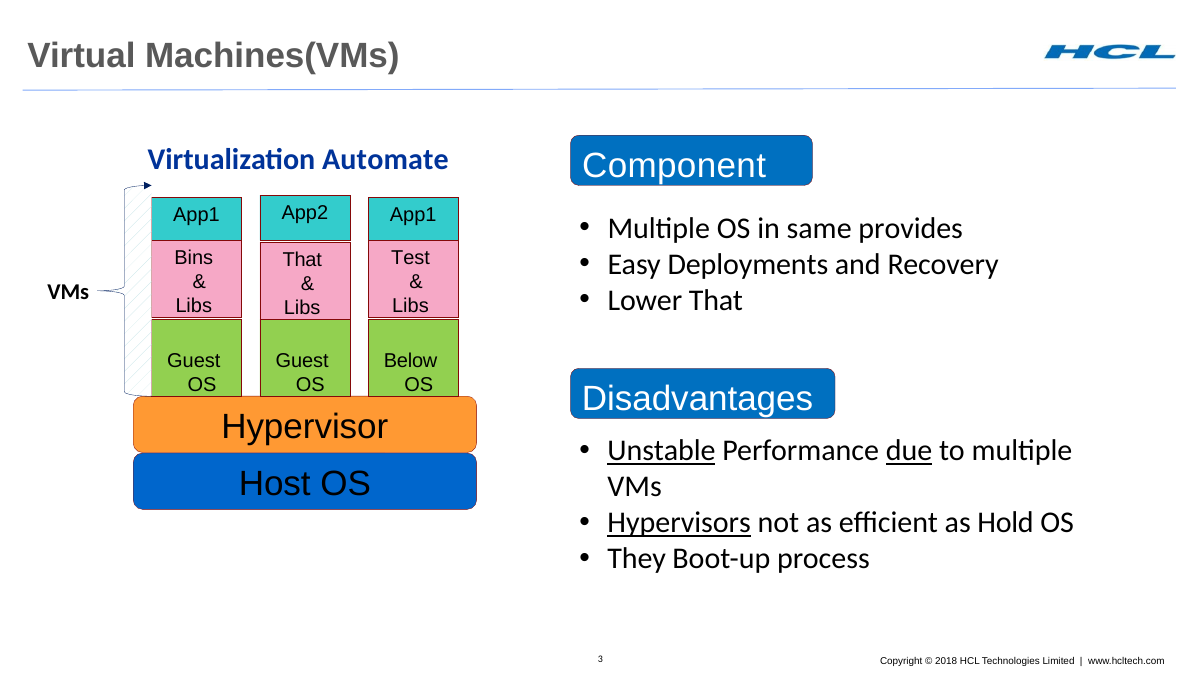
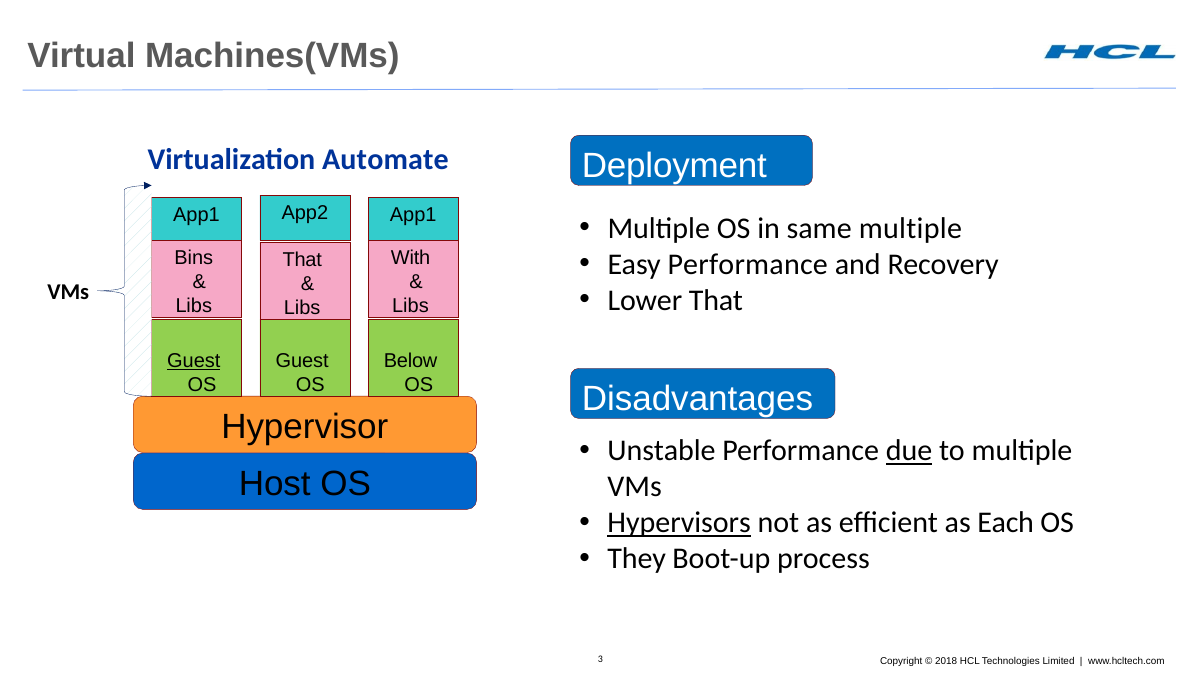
Component: Component -> Deployment (674, 166)
same provides: provides -> multiple (910, 228)
Test: Test -> With (411, 258)
Easy Deployments: Deployments -> Performance (748, 264)
Guest underline: none -> present (194, 361)
Unstable underline: present -> none (661, 450)
Hold: Hold -> Each (1006, 523)
